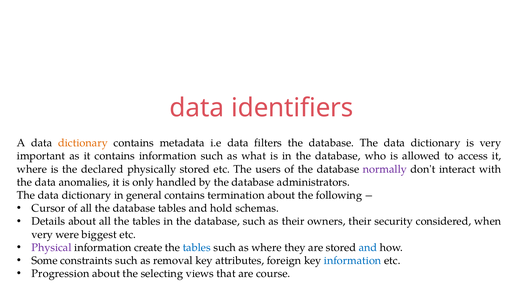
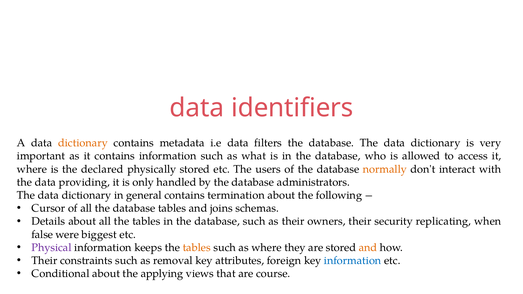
normally colour: purple -> orange (385, 169)
anomalies: anomalies -> providing (84, 182)
hold: hold -> joins (221, 208)
considered: considered -> replicating (443, 222)
very: very -> false (42, 235)
create: create -> keeps (148, 248)
tables colour: blue -> orange (197, 248)
and colour: blue -> orange (368, 248)
Some: Some -> Their (44, 261)
Progression: Progression -> Conditional (61, 274)
selecting: selecting -> applying (162, 274)
